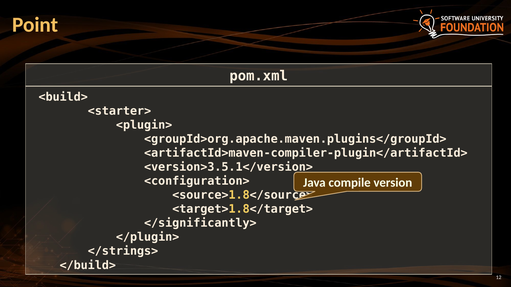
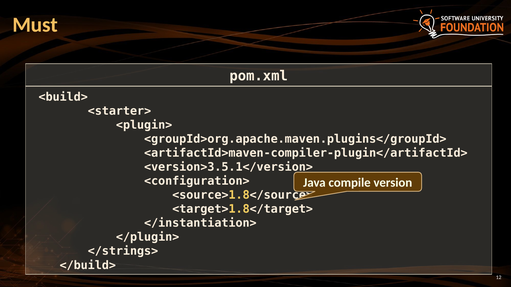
Point: Point -> Must (35, 25)
</significantly>: </significantly> -> </instantiation> (200, 223)
